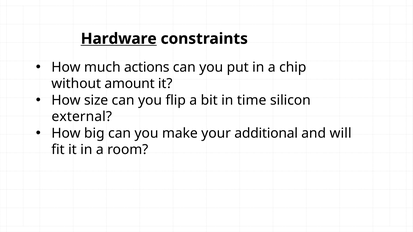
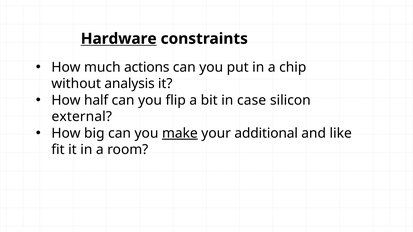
amount: amount -> analysis (130, 84)
size: size -> half (96, 100)
time: time -> case (252, 100)
make underline: none -> present (180, 133)
will: will -> like (341, 133)
